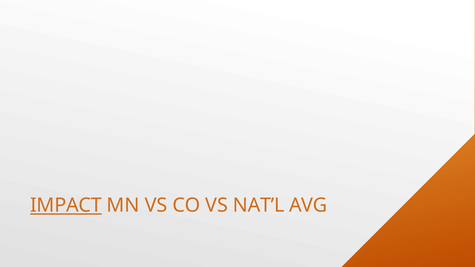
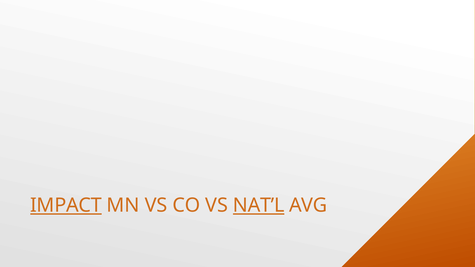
NAT’L underline: none -> present (259, 206)
